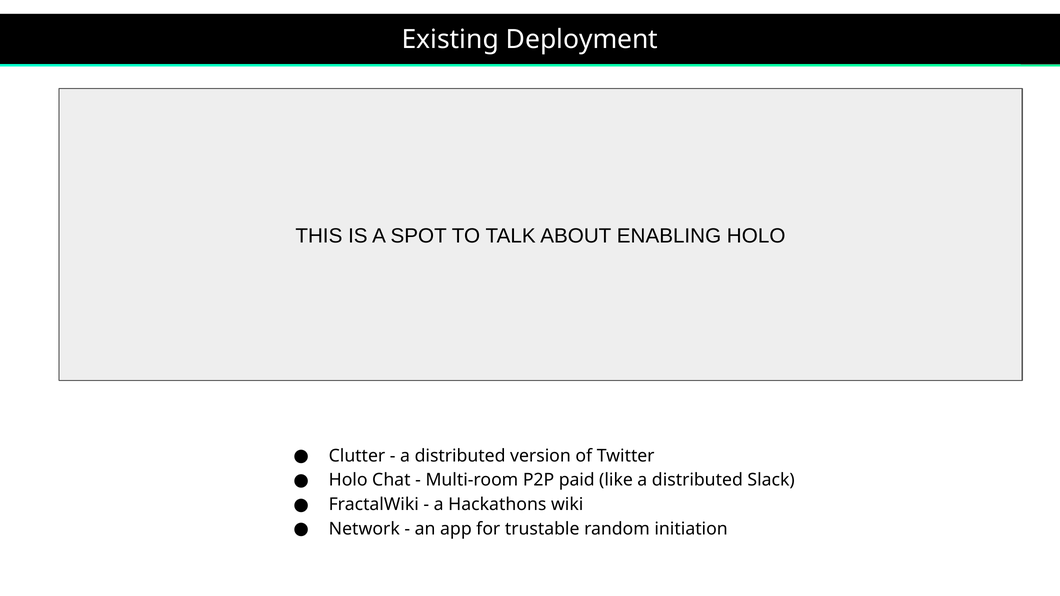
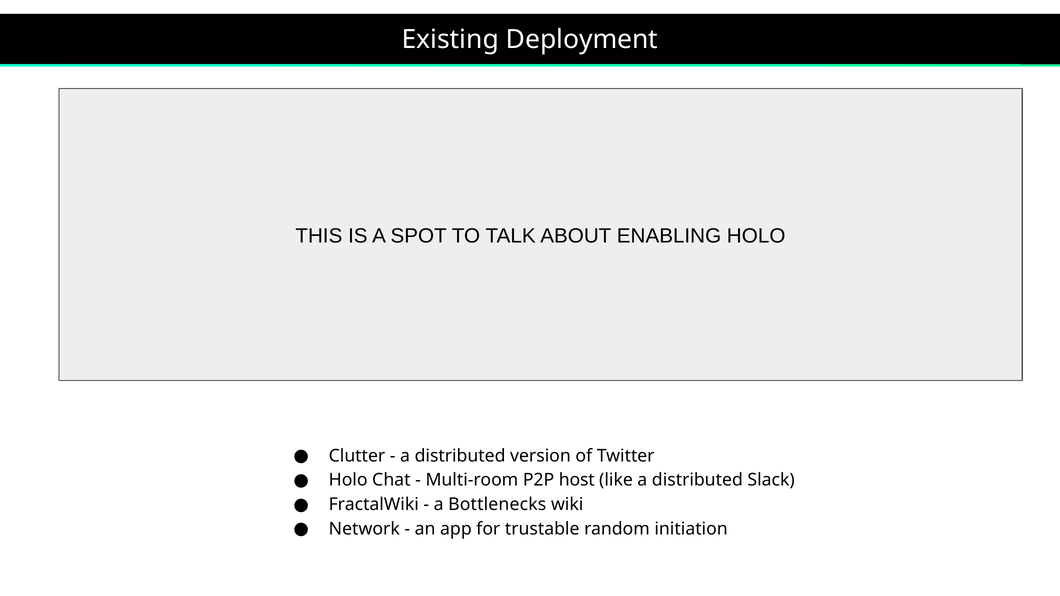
paid: paid -> host (577, 480)
Hackathons: Hackathons -> Bottlenecks (497, 505)
